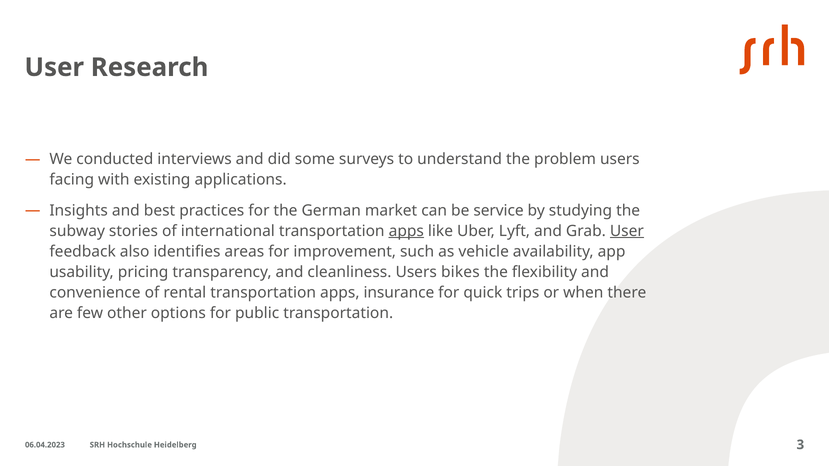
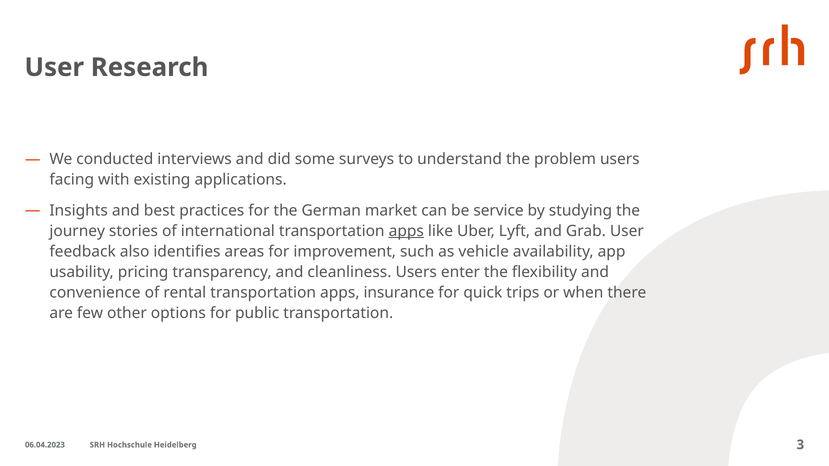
subway: subway -> journey (77, 231)
User underline: present -> none (627, 231)
bikes: bikes -> enter (460, 272)
